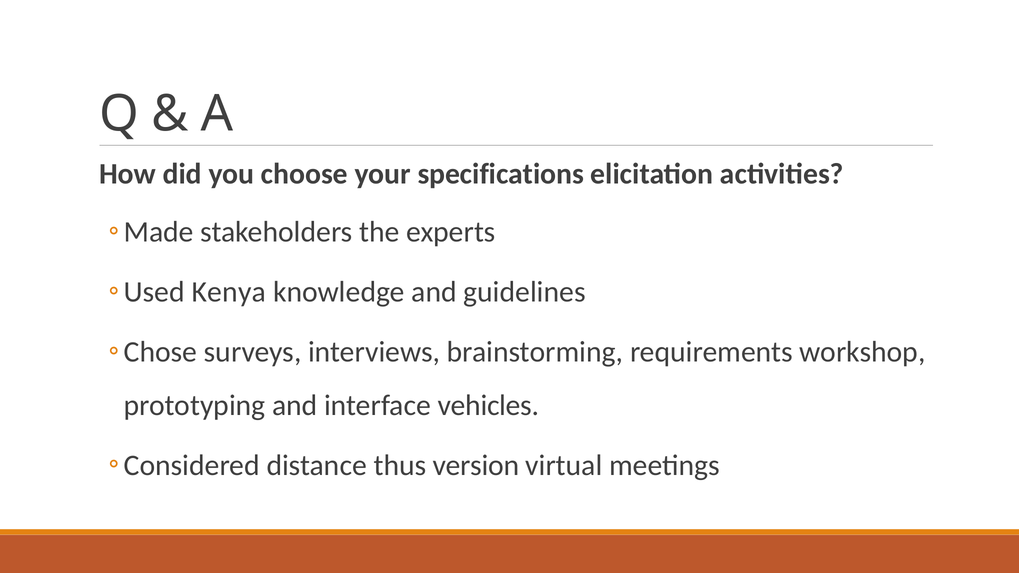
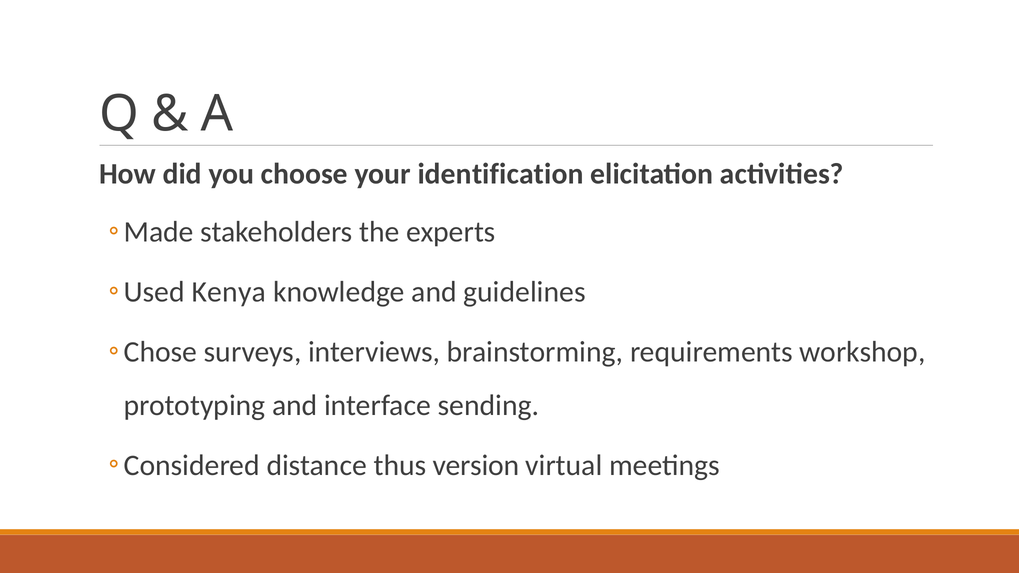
specifications: specifications -> identification (501, 174)
vehicles: vehicles -> sending (488, 406)
